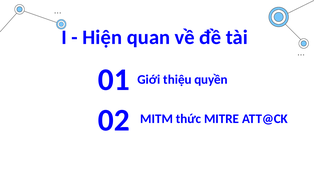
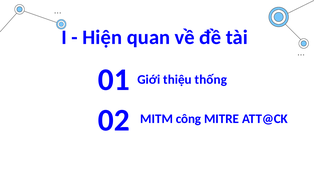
quyền: quyền -> thống (211, 79)
thức: thức -> công (189, 119)
